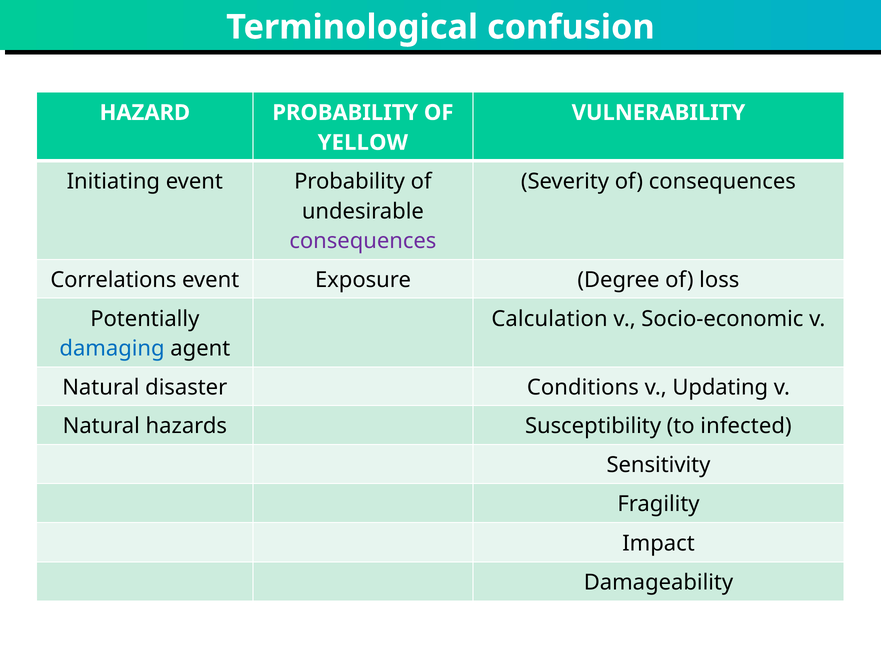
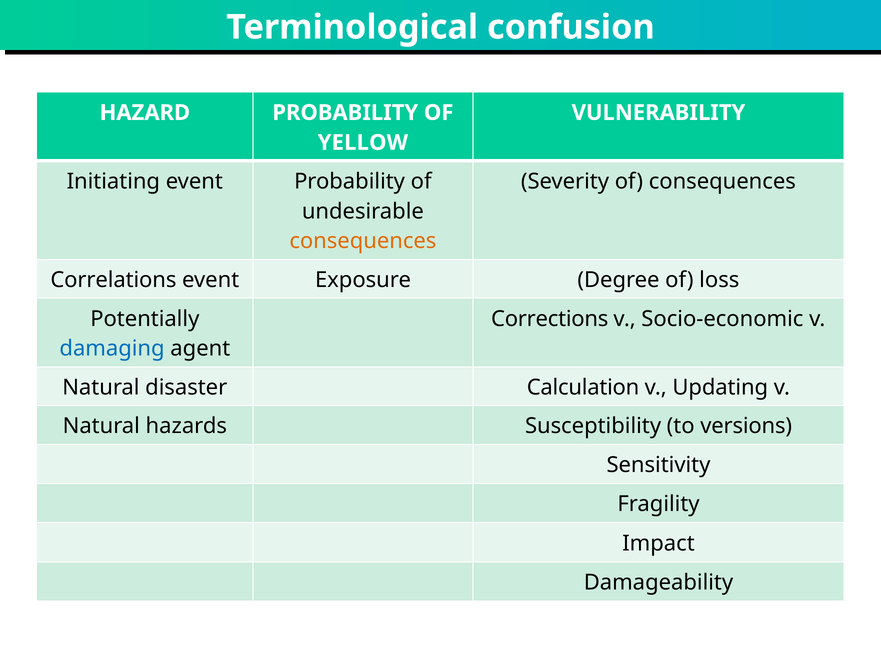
consequences colour: purple -> orange (363, 241)
Calculation: Calculation -> Corrections (550, 319)
Conditions: Conditions -> Calculation (583, 388)
infected: infected -> versions (746, 427)
